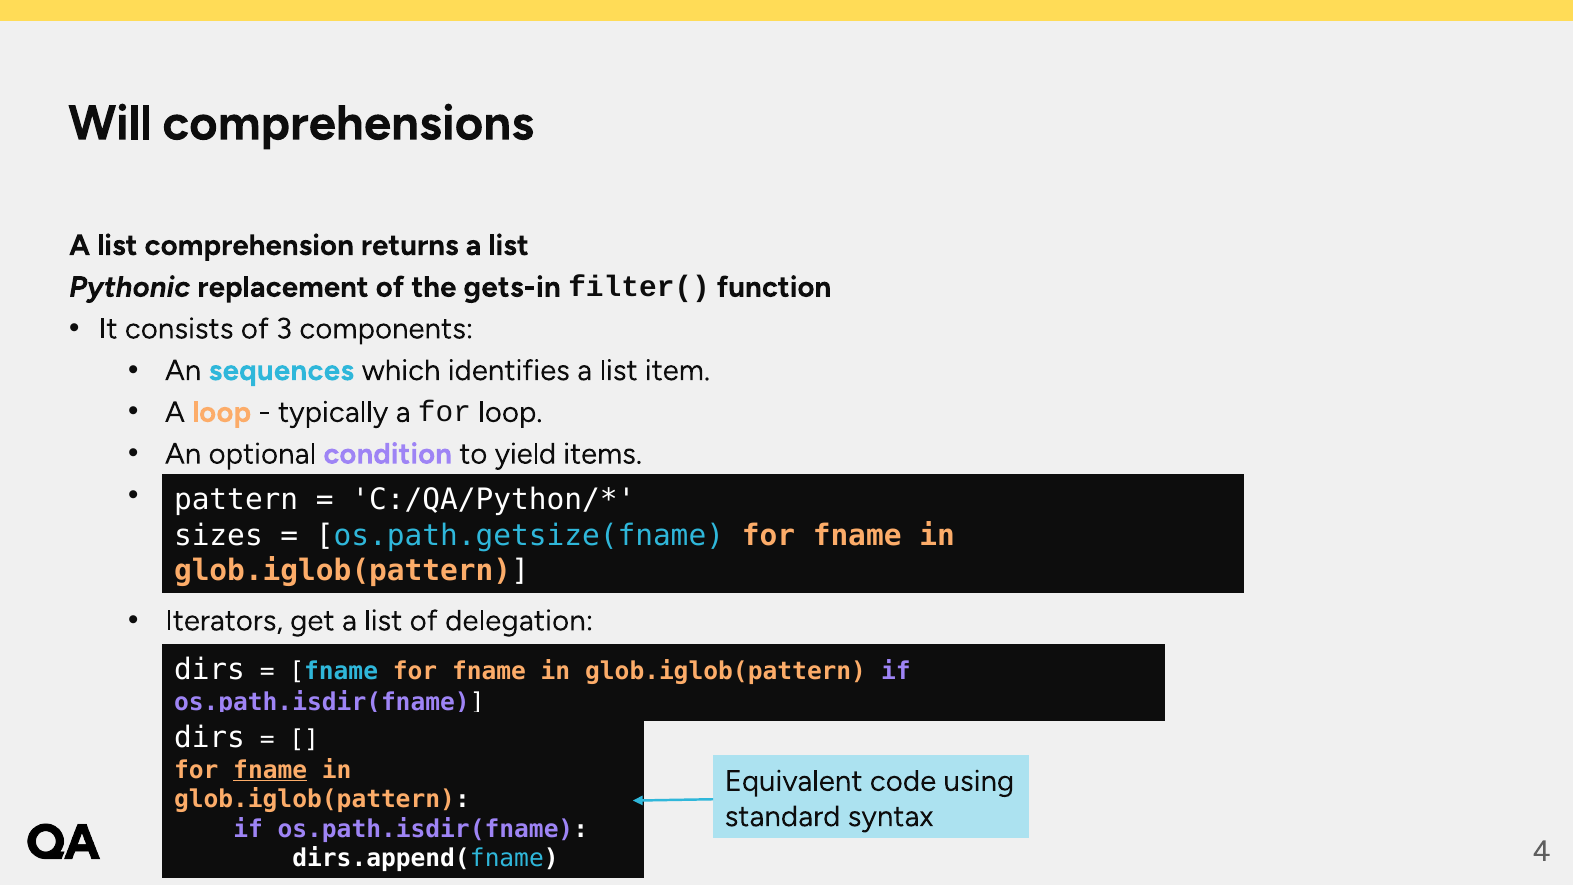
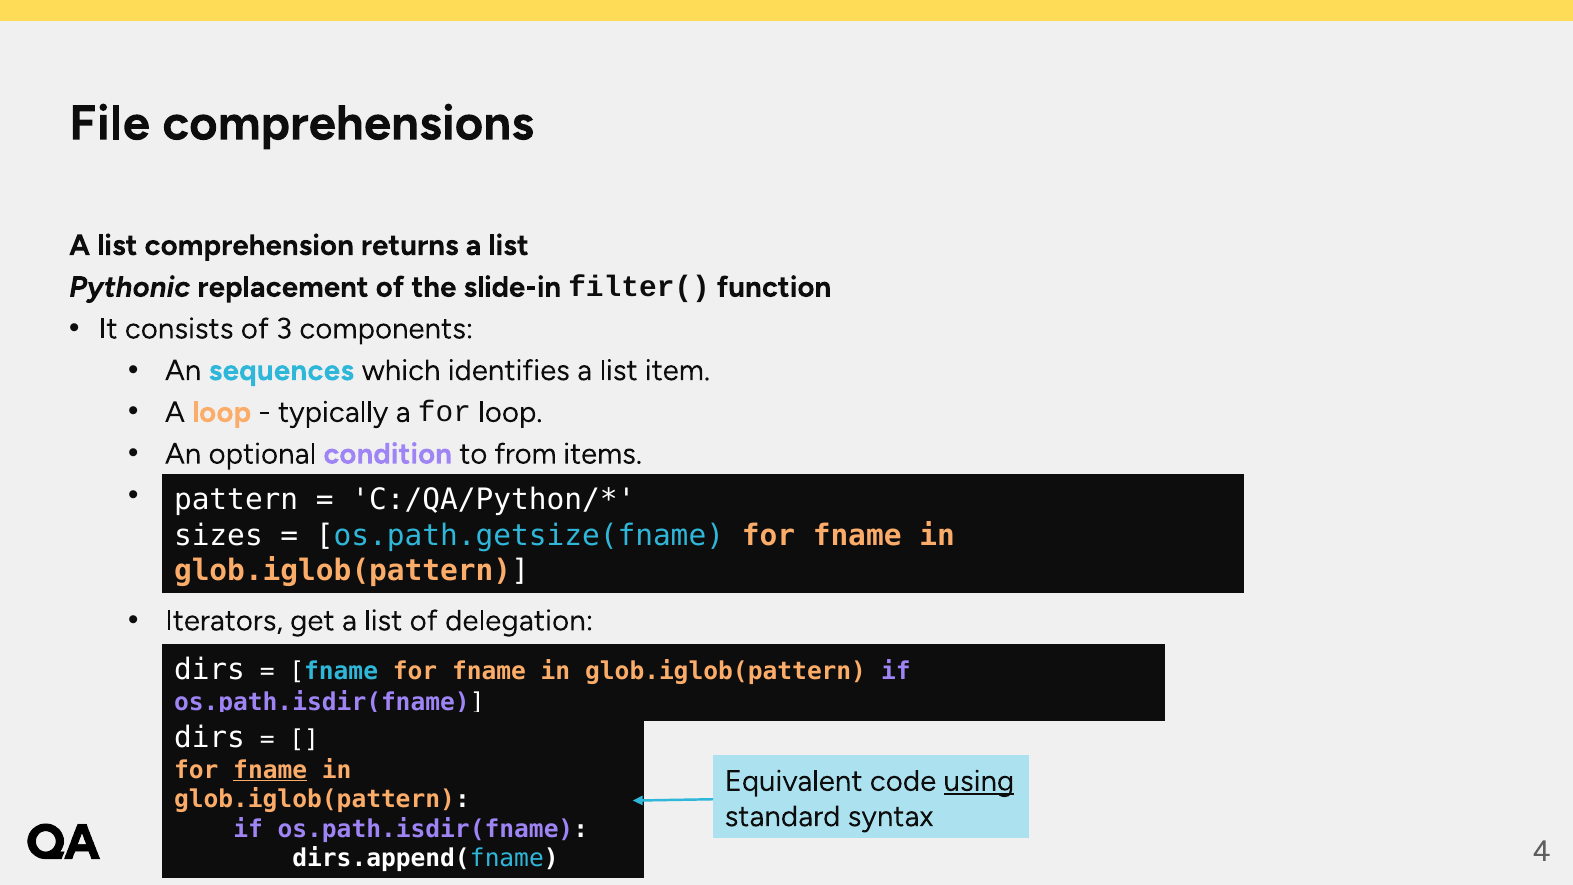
Will: Will -> File (110, 123)
gets-in: gets-in -> slide-in (512, 287)
yield: yield -> from (525, 454)
using underline: none -> present (979, 781)
